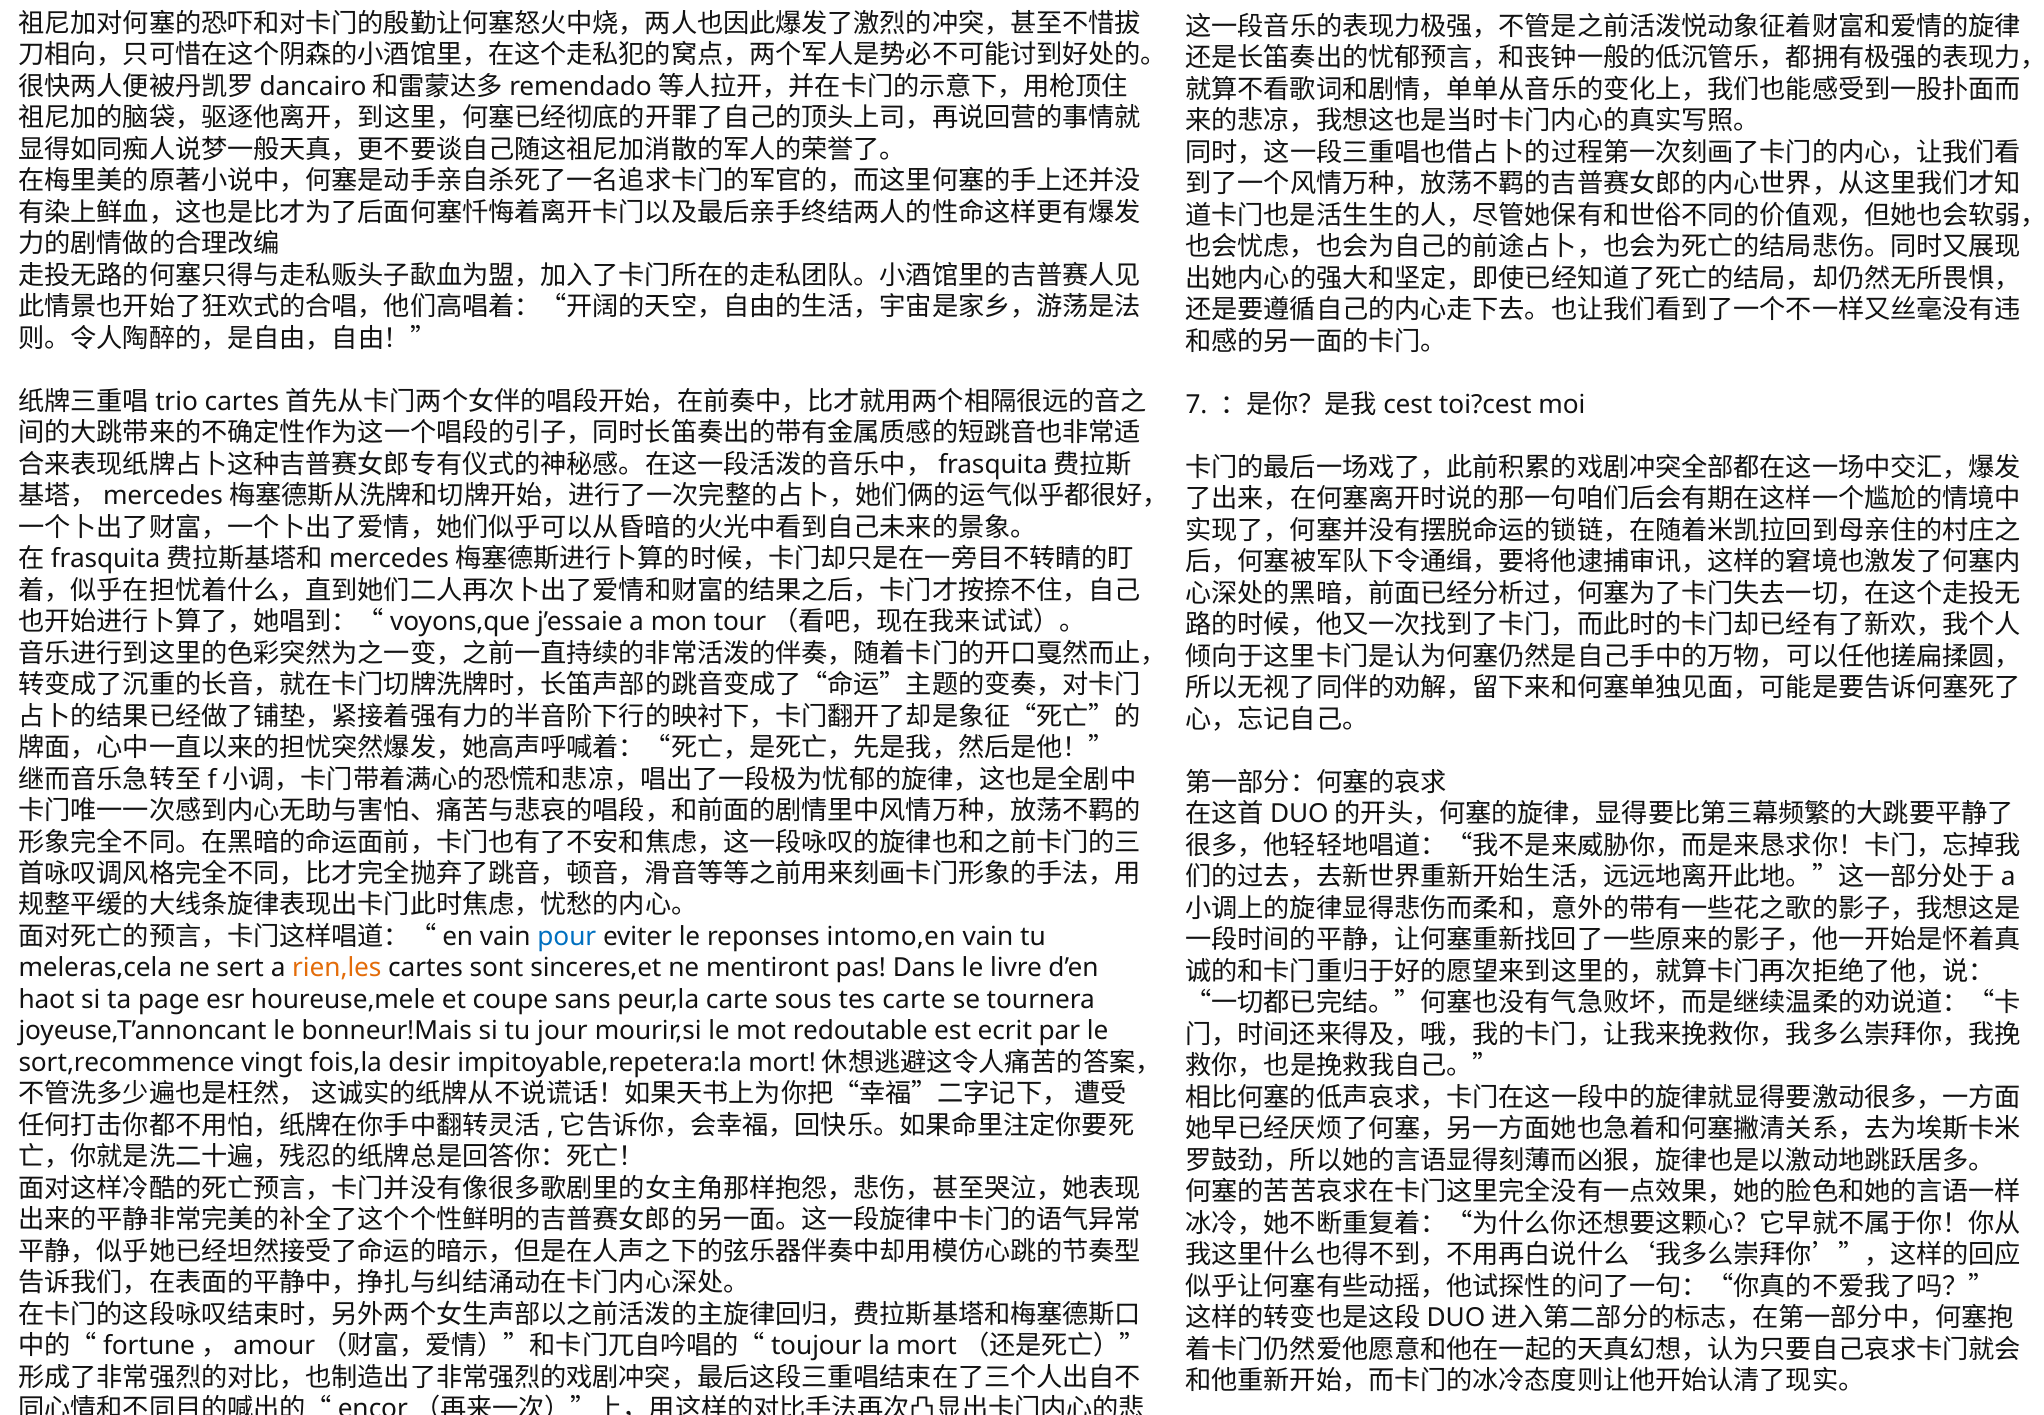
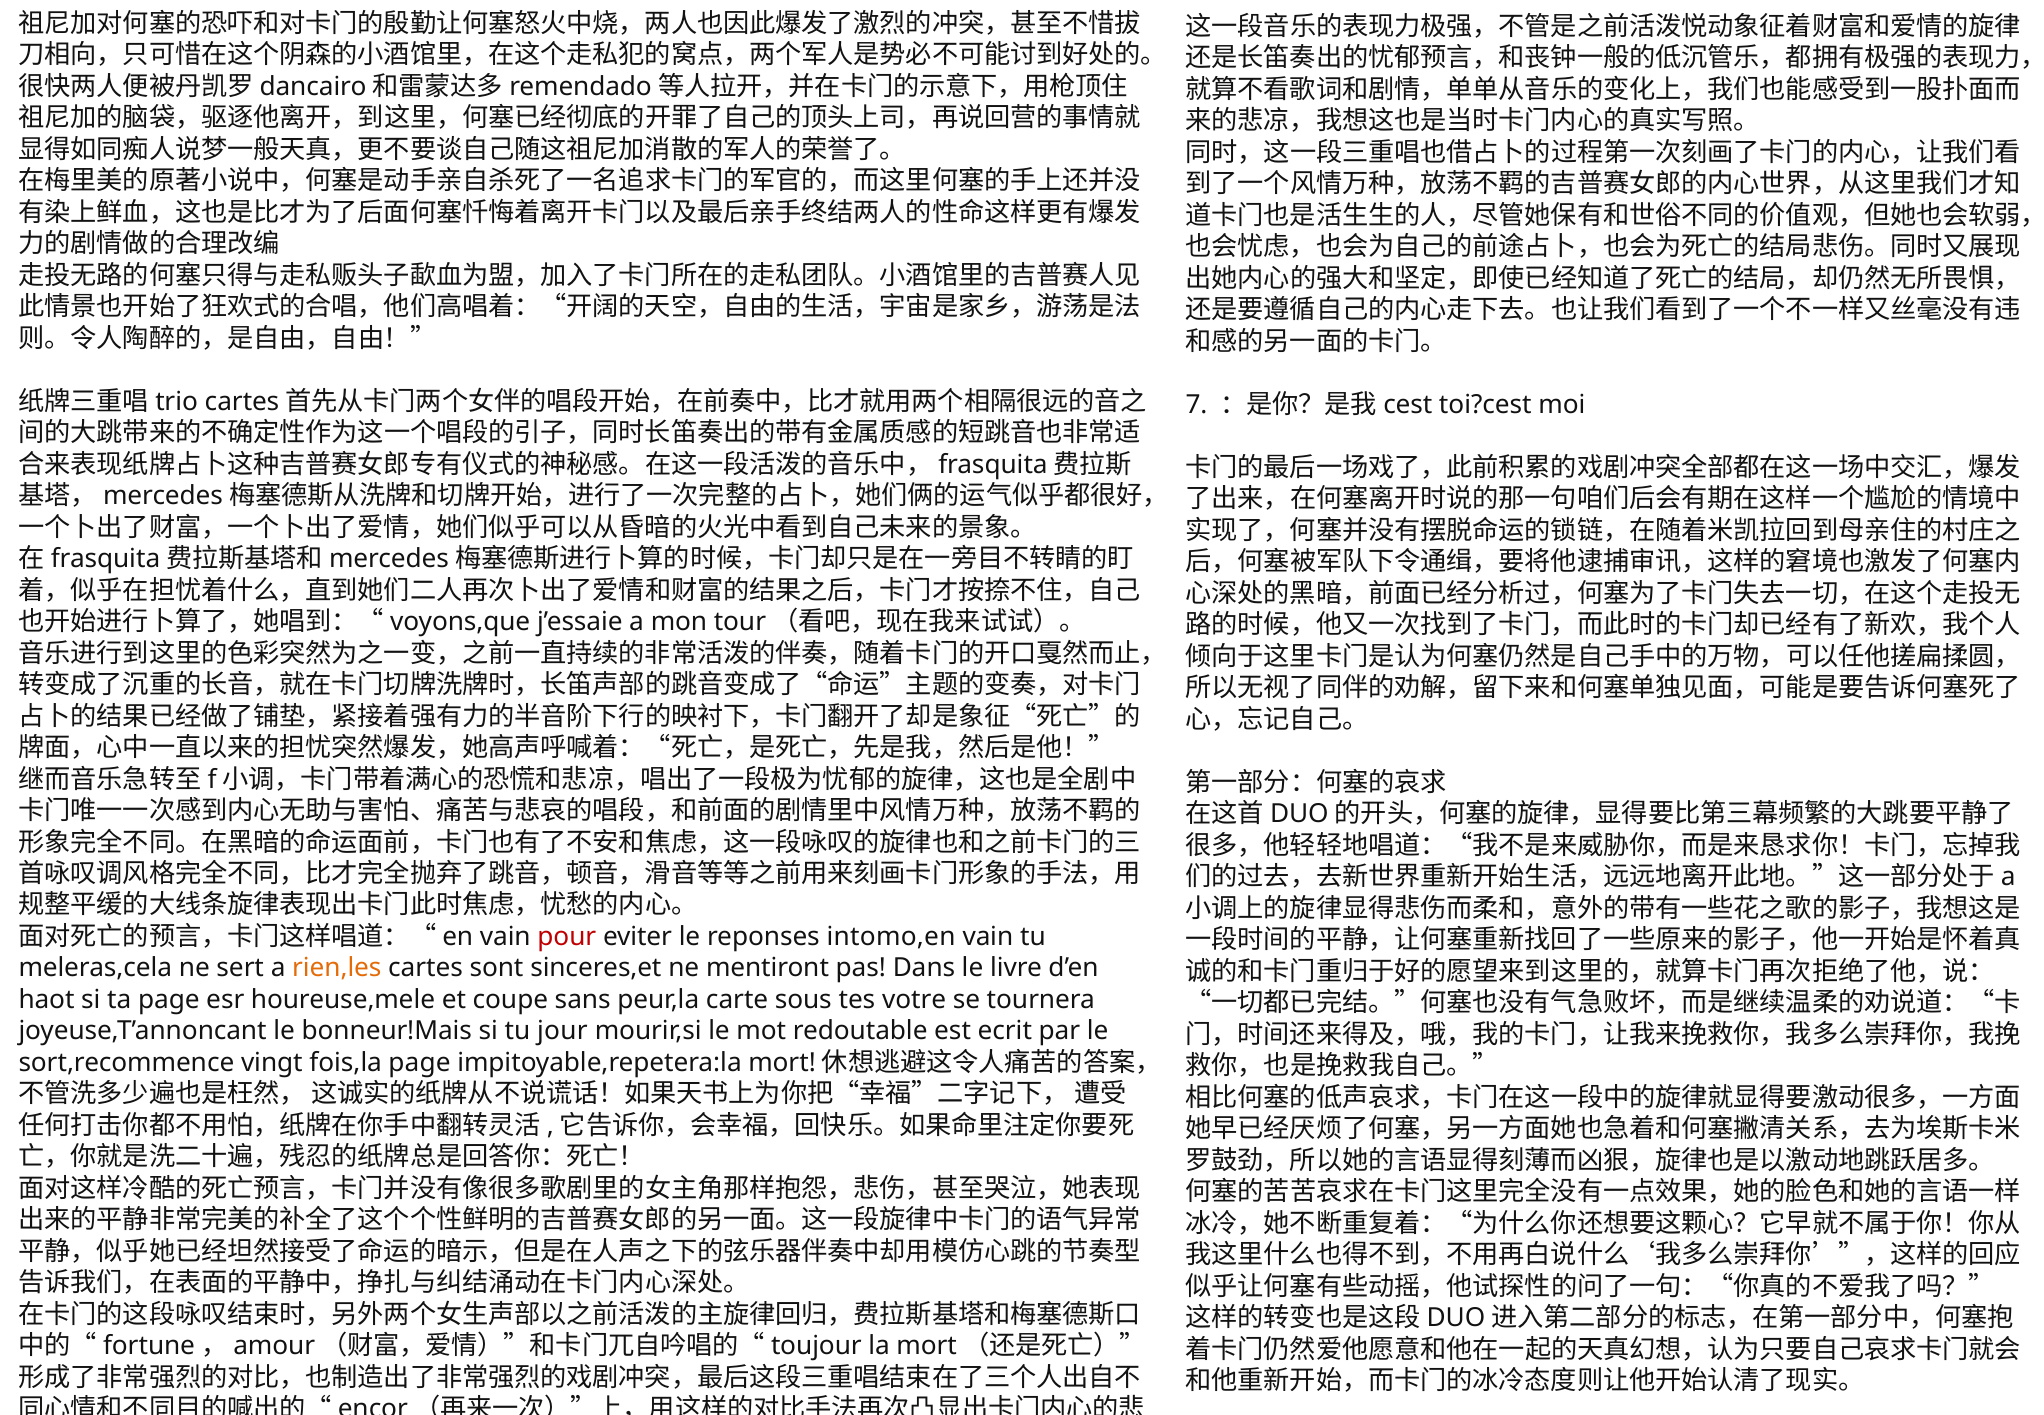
pour colour: blue -> red (567, 937)
tes carte: carte -> votre (914, 1000)
fois,la desir: desir -> page (419, 1063)
